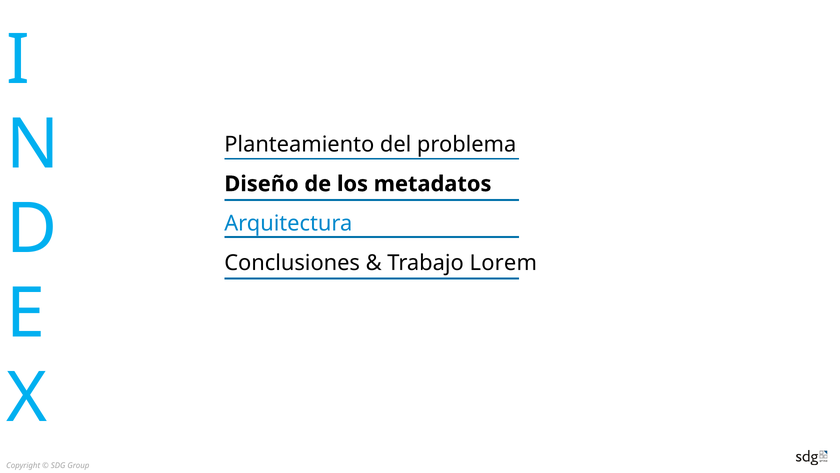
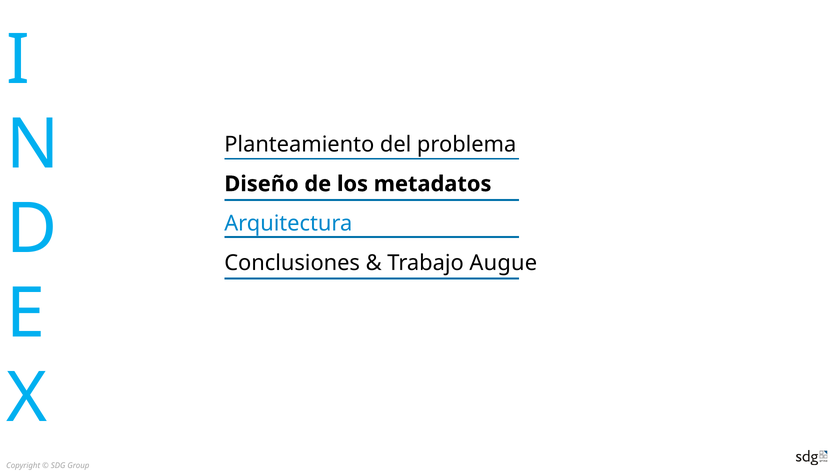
Lorem: Lorem -> Augue (503, 263)
